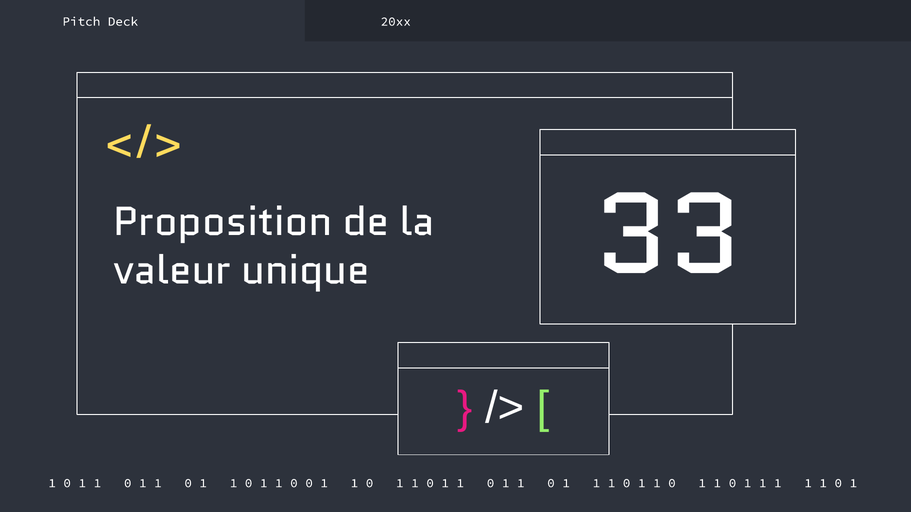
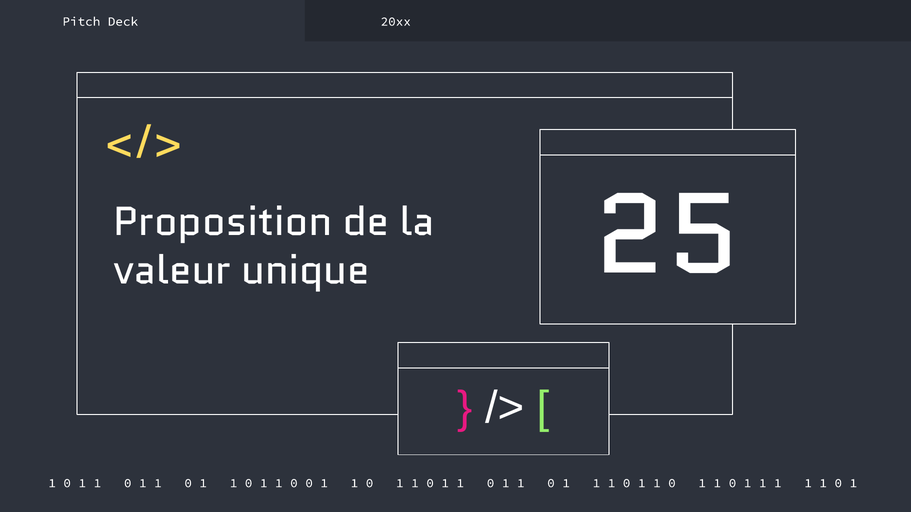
33: 33 -> 25 (667, 236)
